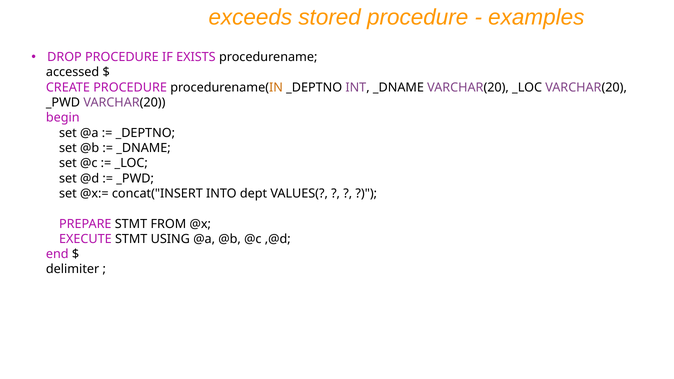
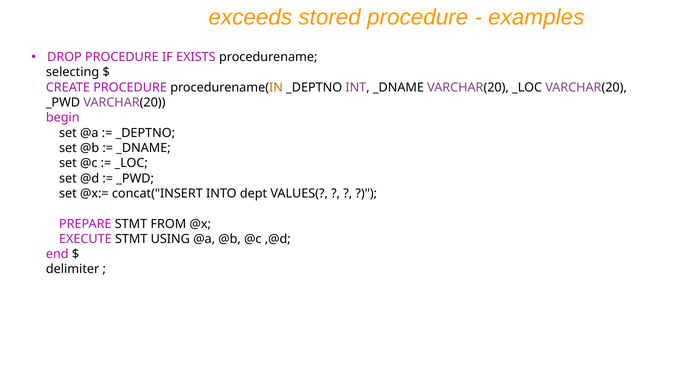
accessed: accessed -> selecting (73, 72)
